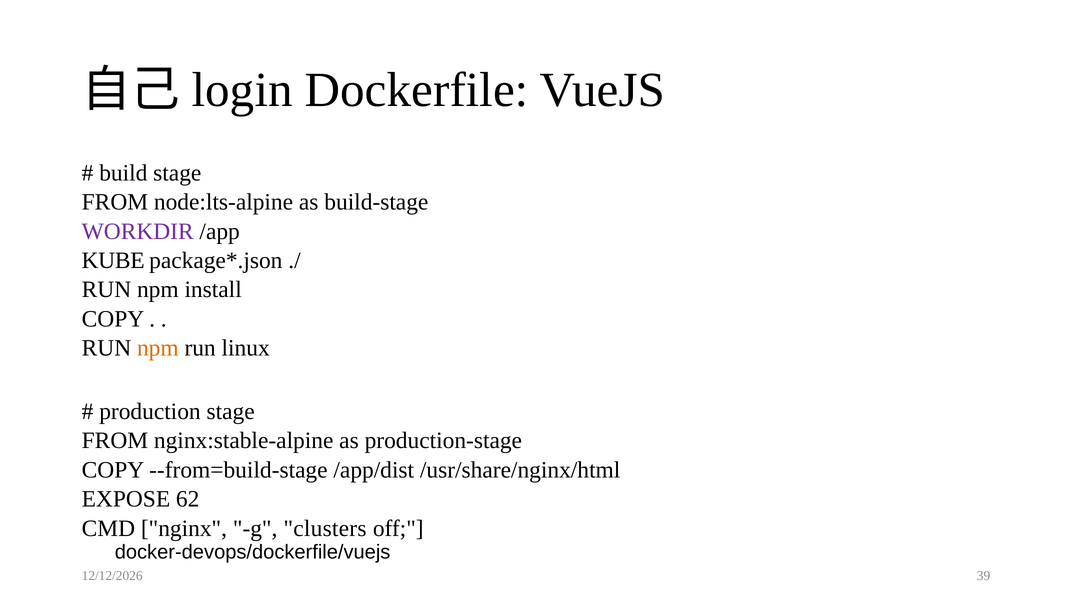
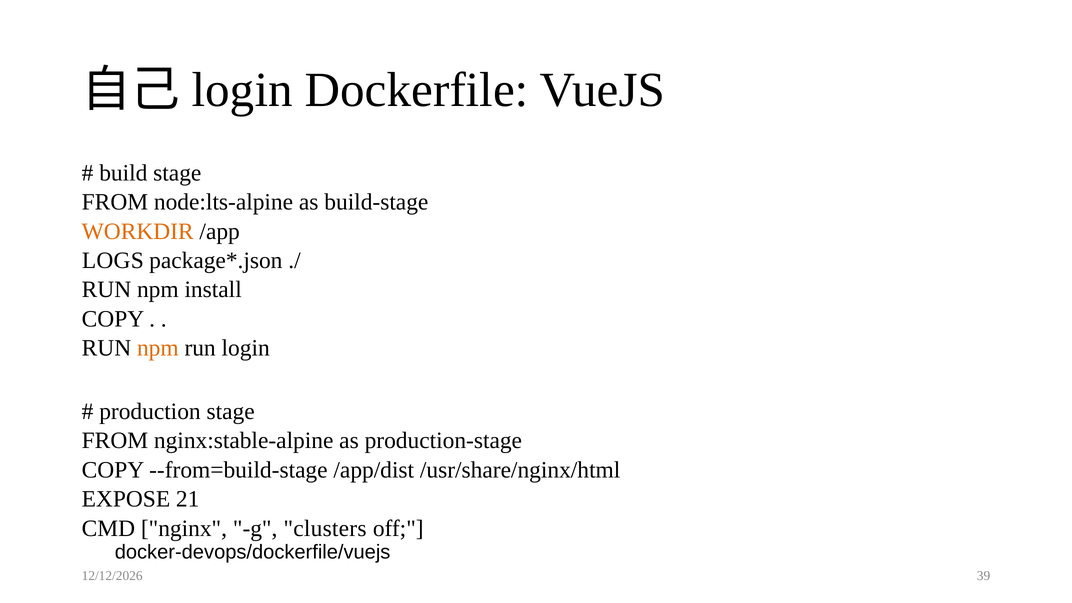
WORKDIR colour: purple -> orange (138, 231)
KUBE: KUBE -> LOGS (113, 261)
run linux: linux -> login (246, 348)
62: 62 -> 21 (188, 499)
